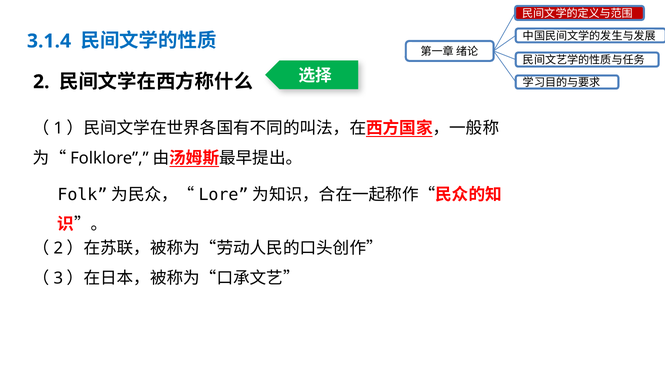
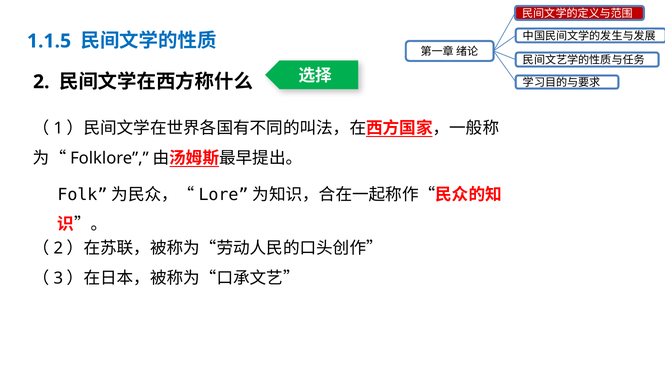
3.1.4: 3.1.4 -> 1.1.5 (49, 41)
